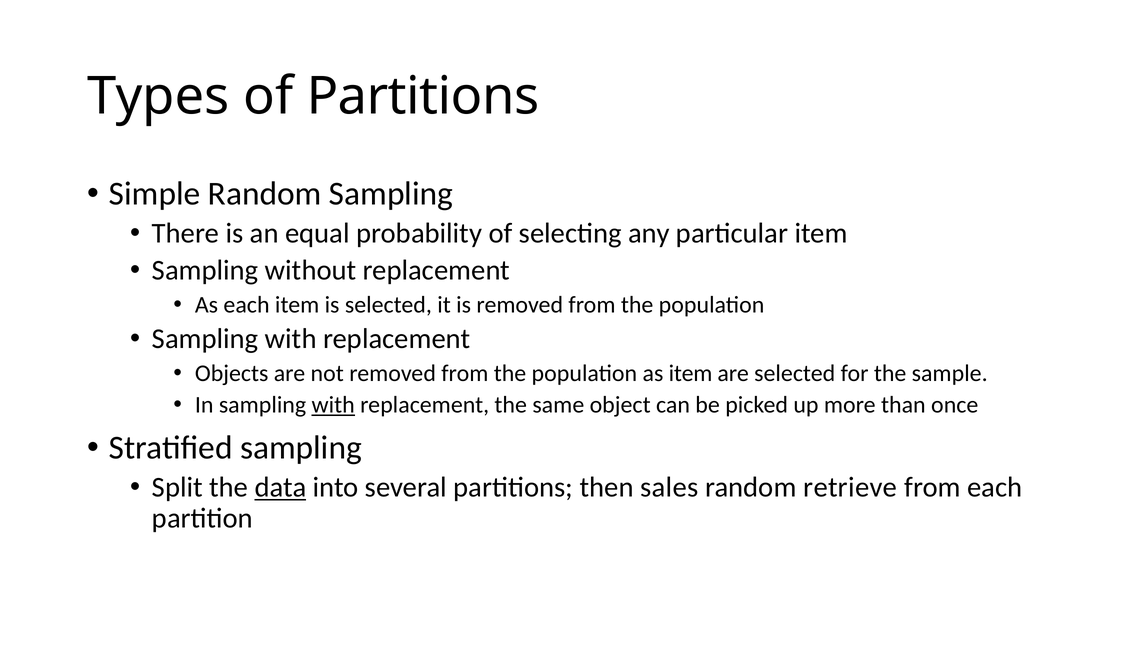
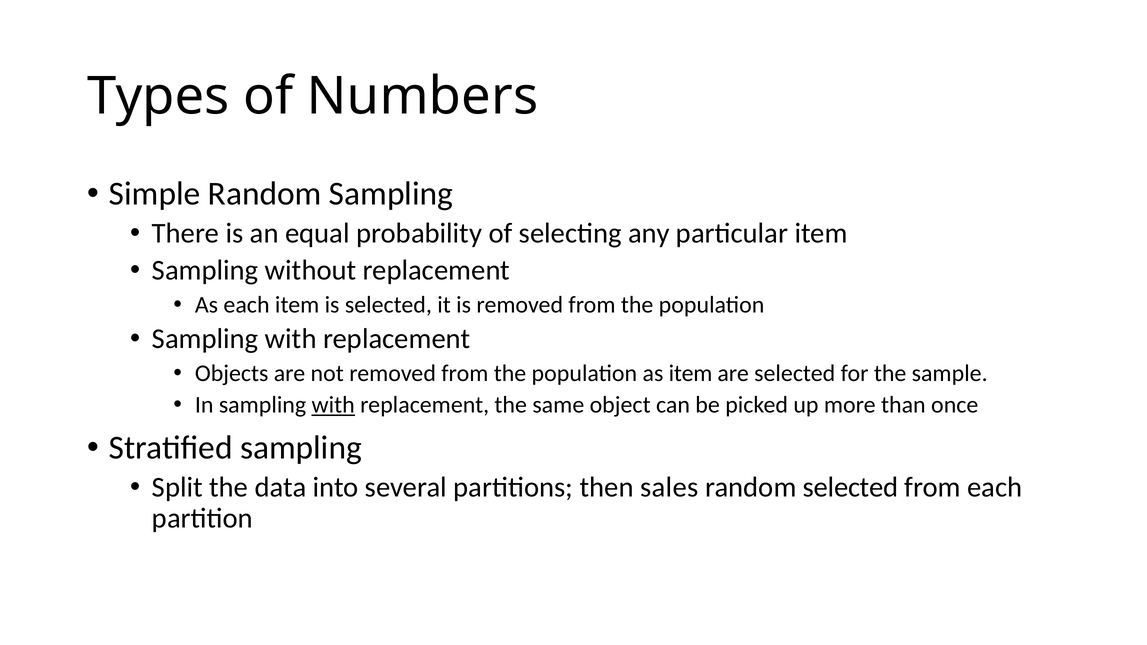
of Partitions: Partitions -> Numbers (423, 96)
data underline: present -> none (280, 488)
random retrieve: retrieve -> selected (851, 488)
